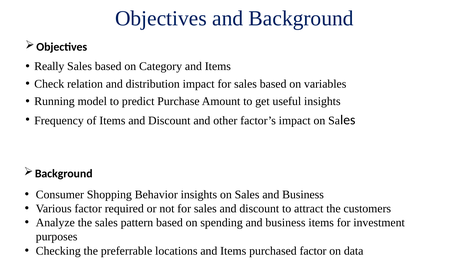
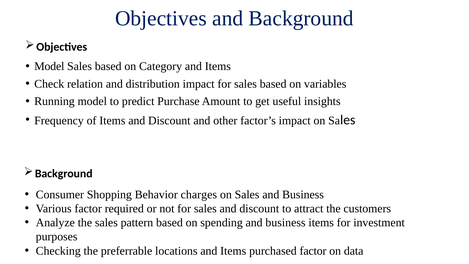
Really: Really -> Model (49, 66)
Behavior insights: insights -> charges (199, 194)
